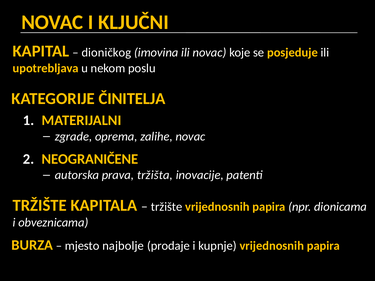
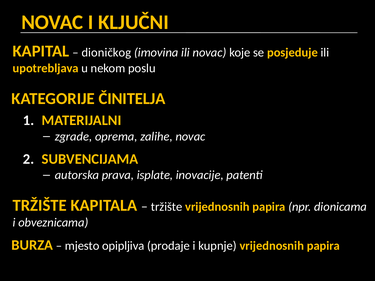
NEOGRANIČENE: NEOGRANIČENE -> SUBVENCIJAMA (90, 159)
tržišta: tržišta -> isplate (155, 175)
najbolje: najbolje -> opipljiva (123, 246)
